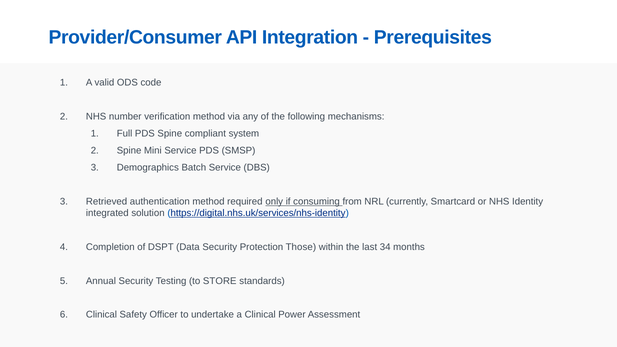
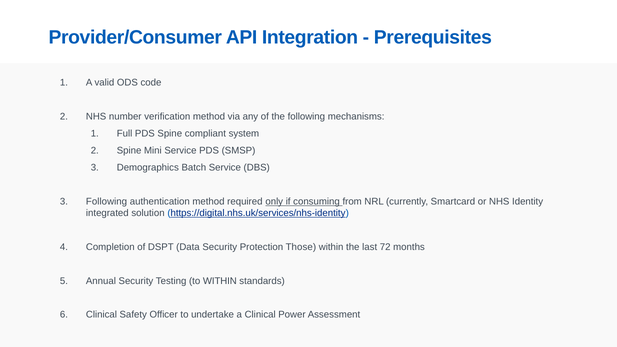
Retrieved: Retrieved -> Following (107, 202)
34: 34 -> 72 (385, 247)
to STORE: STORE -> WITHIN (220, 281)
